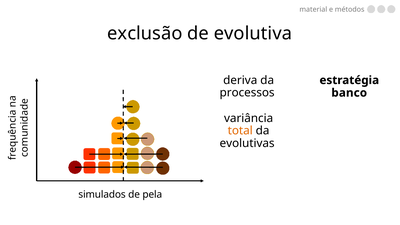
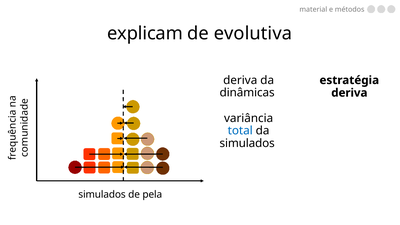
exclusão: exclusão -> explicam (145, 34)
processos: processos -> dinâmicas (247, 93)
banco: banco -> deriva (349, 93)
total colour: orange -> blue (240, 131)
evolutivas: evolutivas -> simulados (247, 143)
